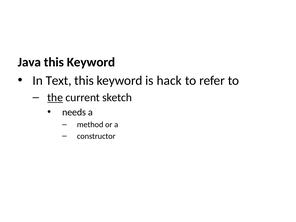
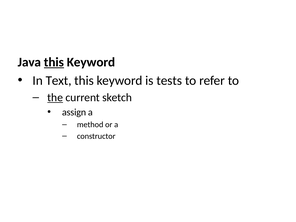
this underline: none -> present (54, 62)
hack: hack -> tests (169, 81)
needs: needs -> assign (74, 112)
